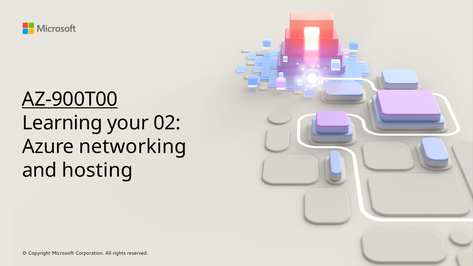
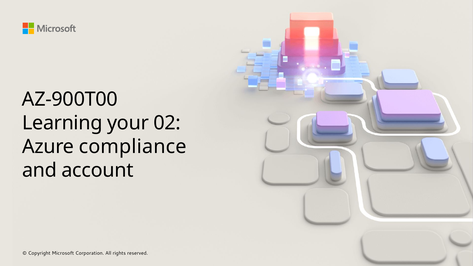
AZ-900T00 underline: present -> none (70, 99)
networking: networking -> compliance (133, 147)
hosting: hosting -> account (98, 170)
